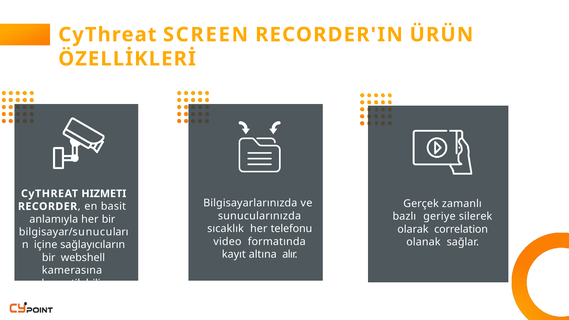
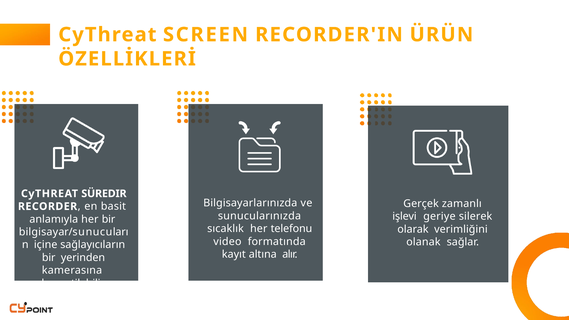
HIZMETI: HIZMETI -> SÜREDIR (104, 194)
bazlı: bazlı -> işlevi (405, 216)
correlation: correlation -> verimliğini (461, 229)
webshell: webshell -> yerinden (83, 258)
